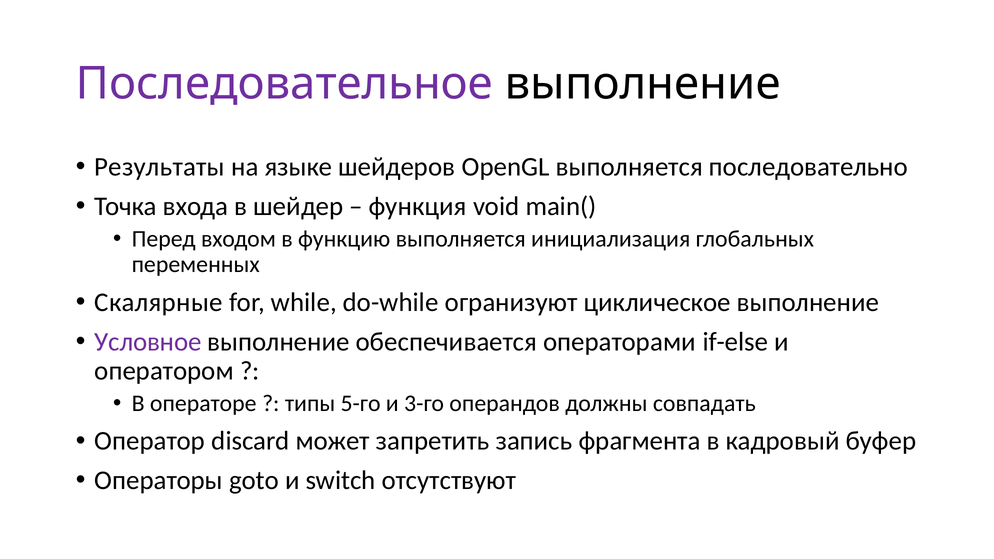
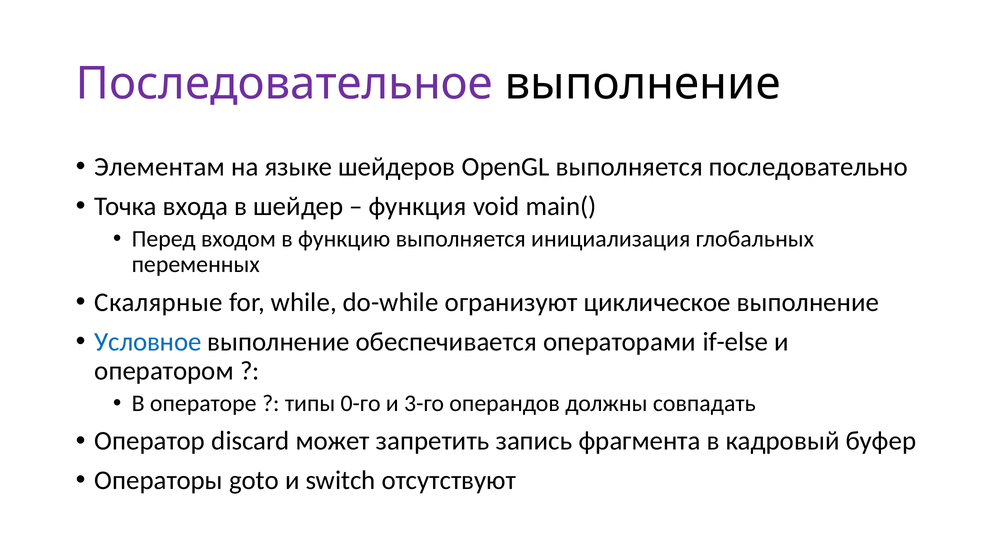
Результаты: Результаты -> Элементам (160, 167)
Условное colour: purple -> blue (148, 342)
5-го: 5-го -> 0-го (361, 403)
